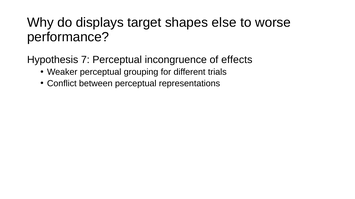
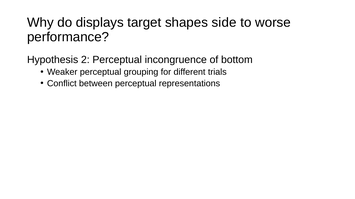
else: else -> side (224, 23)
7: 7 -> 2 (85, 60)
effects: effects -> bottom (237, 60)
